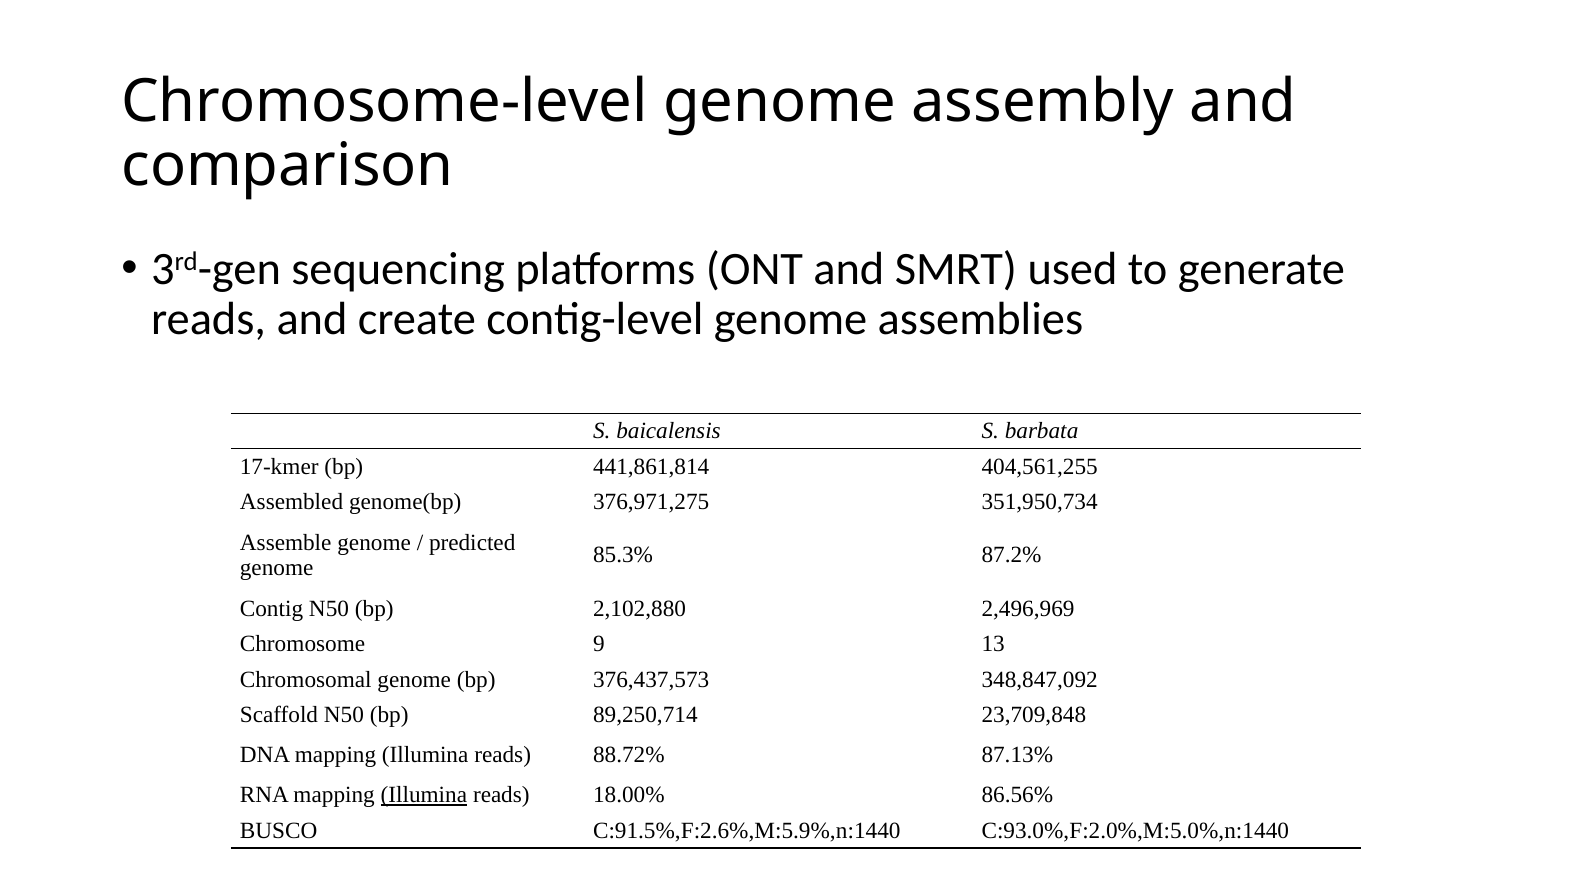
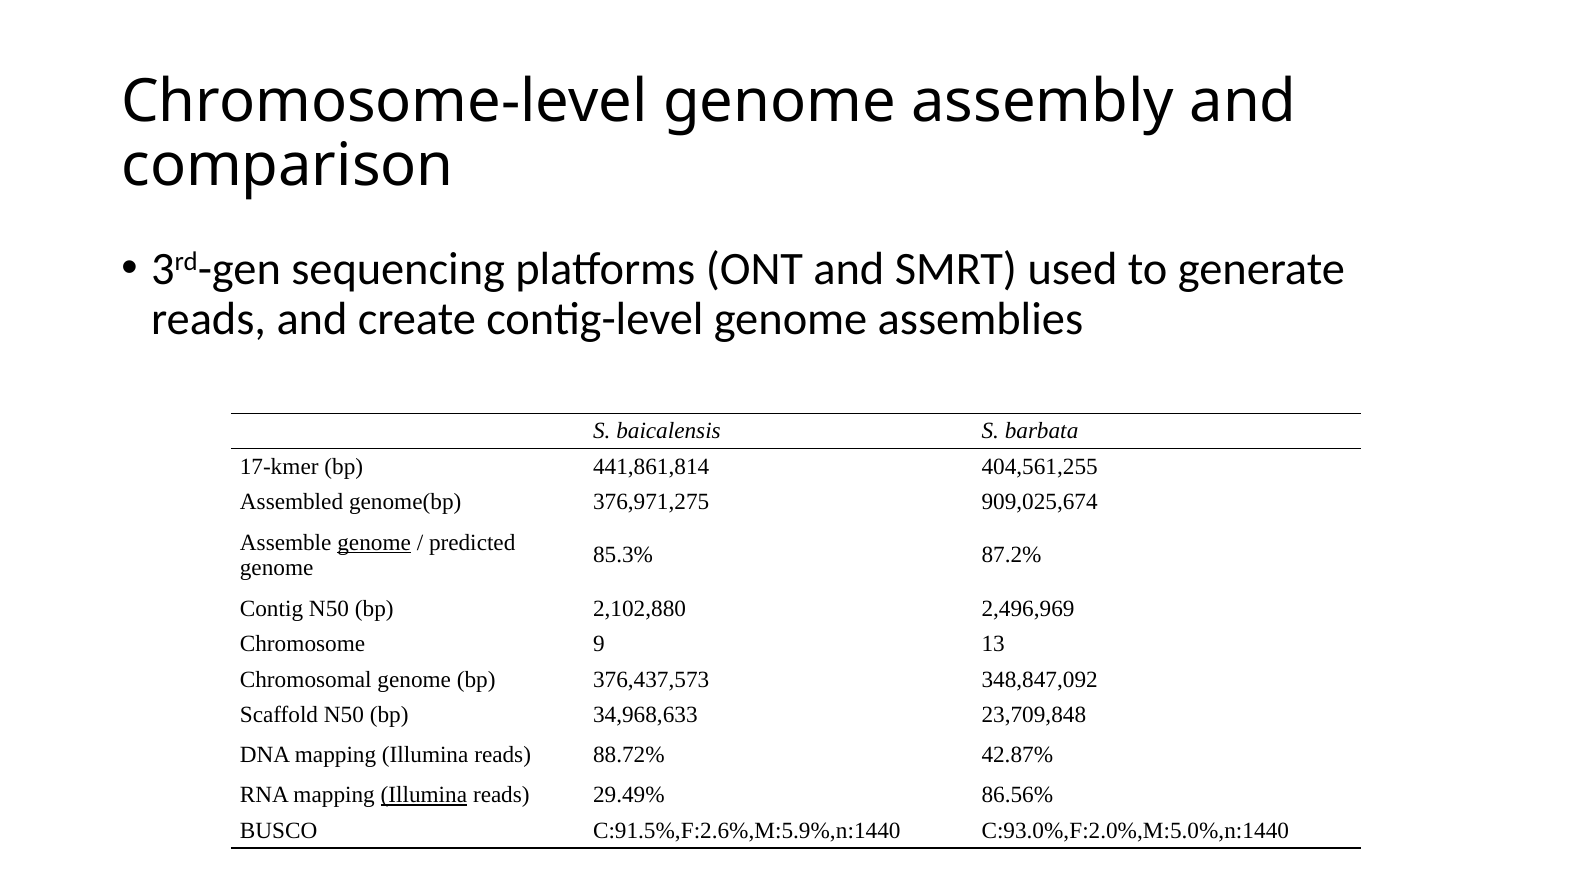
351,950,734: 351,950,734 -> 909,025,674 (1040, 502)
genome underline: none -> present (374, 542)
89,250,714: 89,250,714 -> 34,968,633 (645, 715)
87.13%: 87.13% -> 42.87% (1017, 755)
18.00%: 18.00% -> 29.49% (629, 795)
